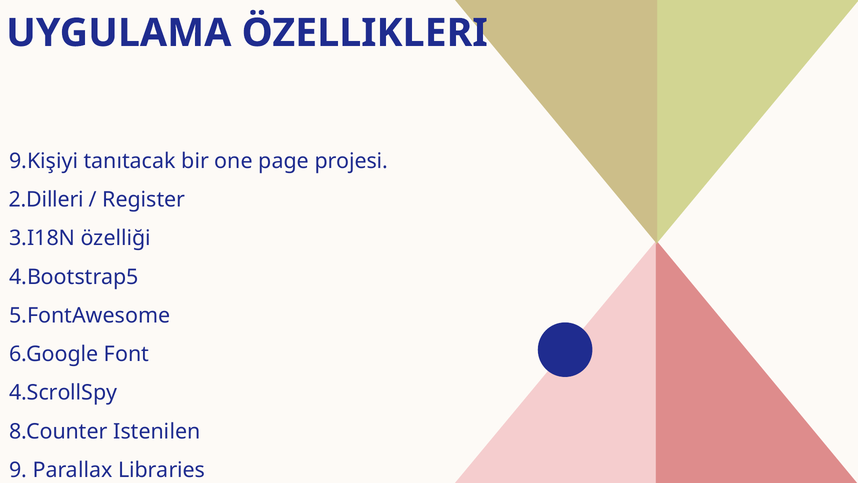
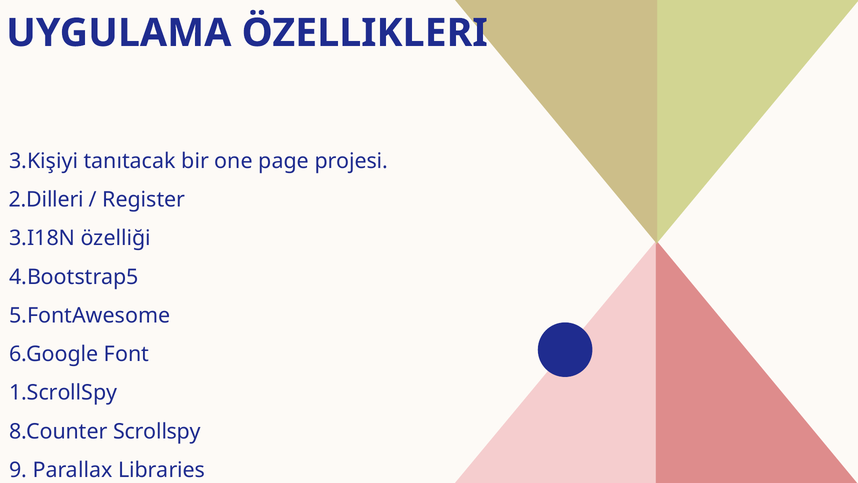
9.Kişiyi: 9.Kişiyi -> 3.Kişiyi (44, 161)
4.ScrollSpy: 4.ScrollSpy -> 1.ScrollSpy (63, 393)
Istenilen: Istenilen -> Scrollspy (157, 431)
